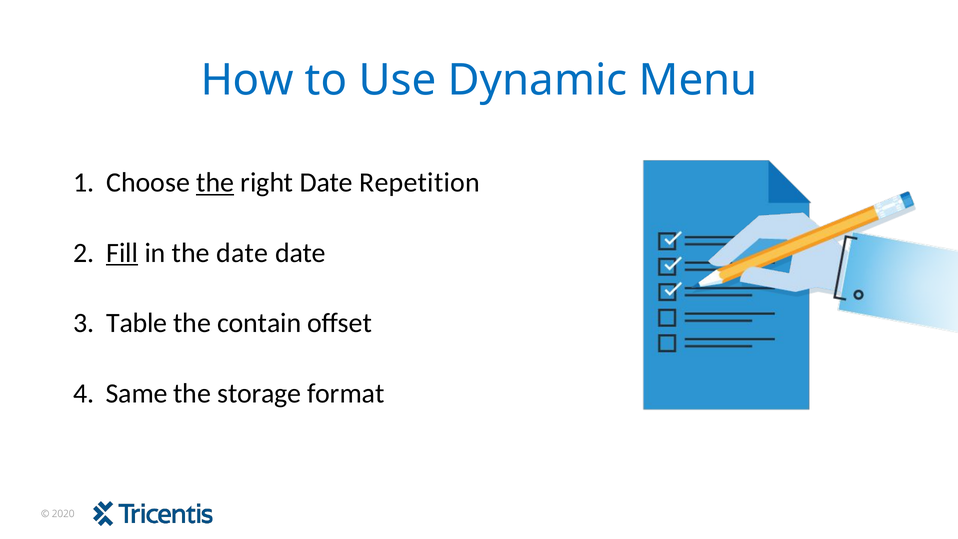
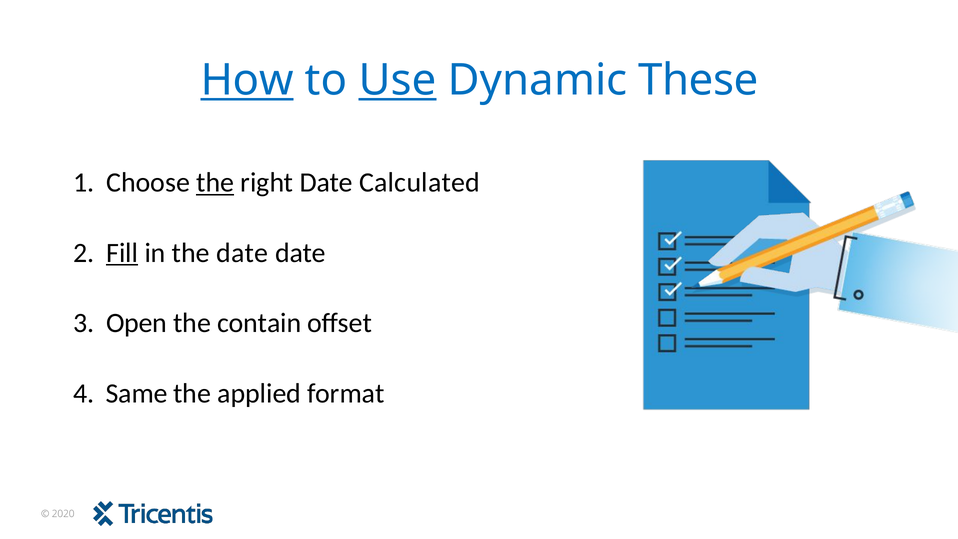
How underline: none -> present (247, 80)
Use underline: none -> present (398, 80)
Menu: Menu -> These (698, 80)
Repetition: Repetition -> Calculated (420, 183)
Table: Table -> Open (137, 323)
storage: storage -> applied (259, 393)
